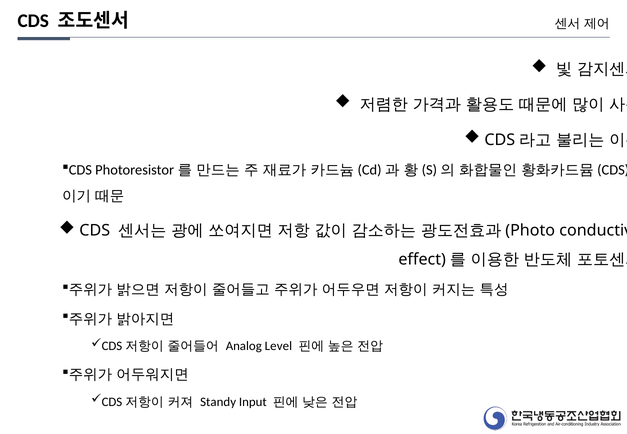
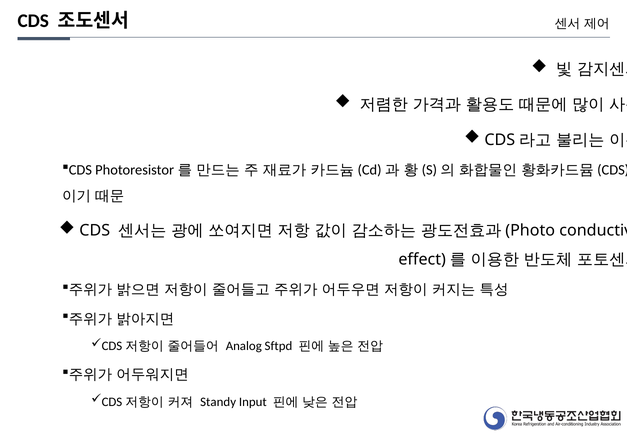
Level: Level -> Sftpd (278, 346)
